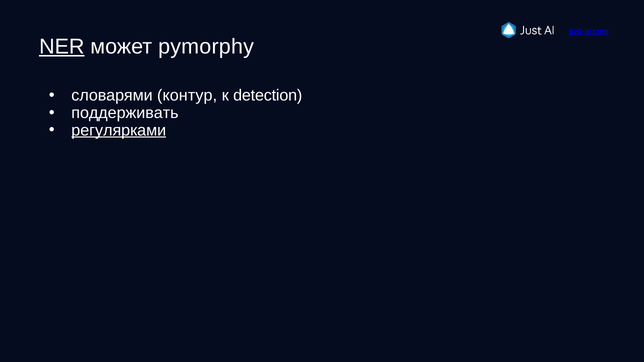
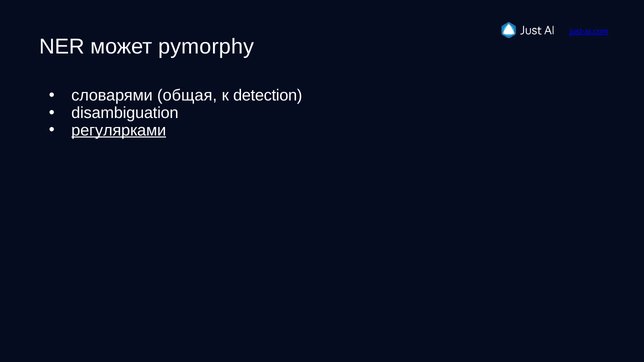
NER underline: present -> none (62, 47)
контур: контур -> общая (187, 96)
поддерживать: поддерживать -> disambiguation (125, 113)
